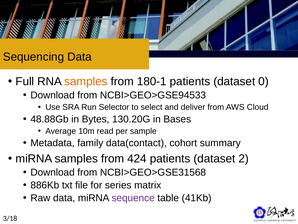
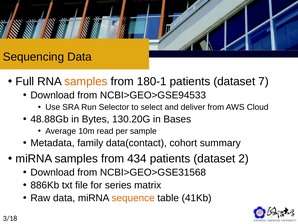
0: 0 -> 7 (264, 81)
424: 424 -> 434 (137, 158)
sequence colour: purple -> orange (133, 198)
